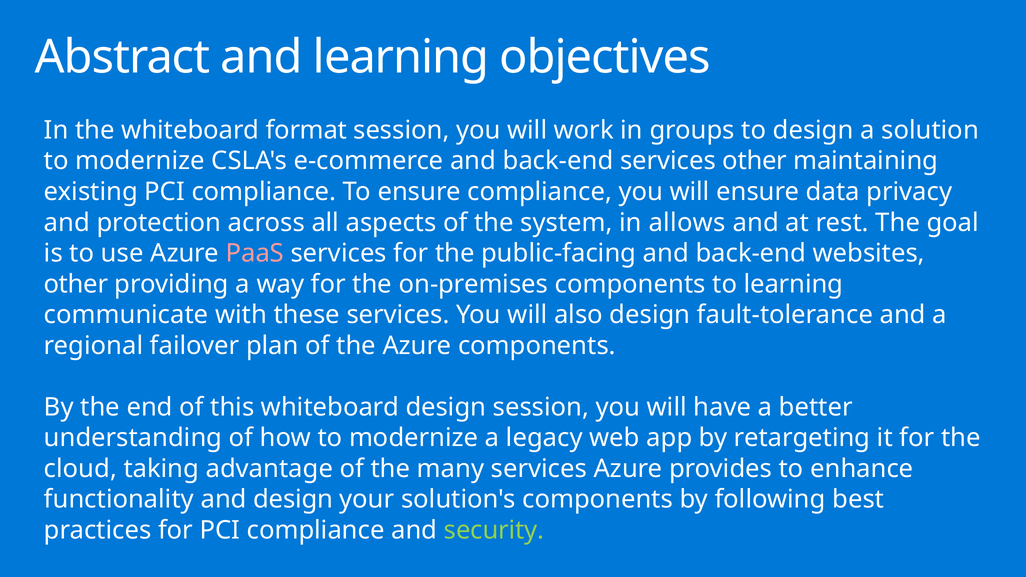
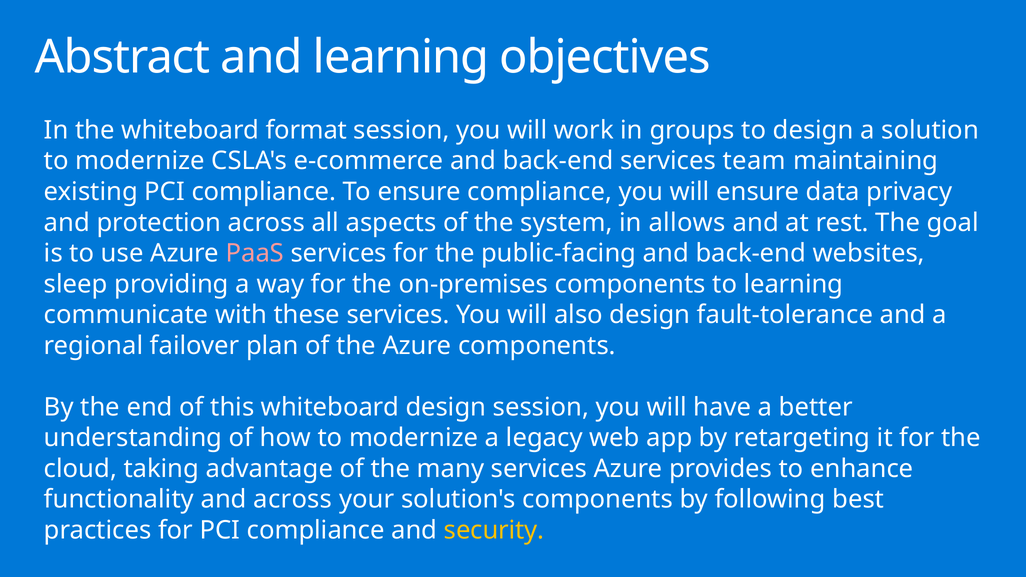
services other: other -> team (754, 161)
other: other -> sleep (76, 284)
and design: design -> across (293, 500)
security colour: light green -> yellow (494, 530)
